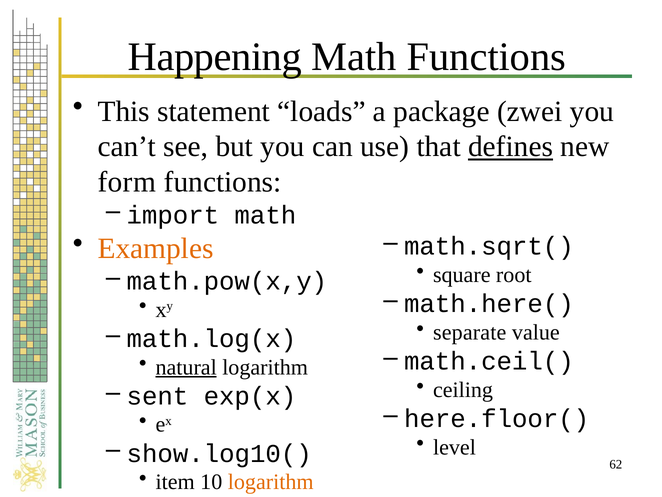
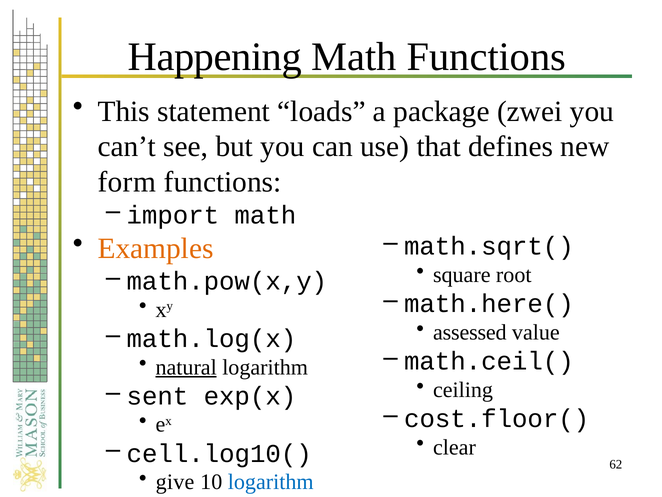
defines underline: present -> none (511, 147)
separate: separate -> assessed (470, 332)
here.floor(: here.floor( -> cost.floor( (497, 418)
level: level -> clear (454, 447)
show.log10(: show.log10( -> cell.log10( (219, 453)
item: item -> give (175, 482)
logarithm colour: orange -> blue (271, 482)
